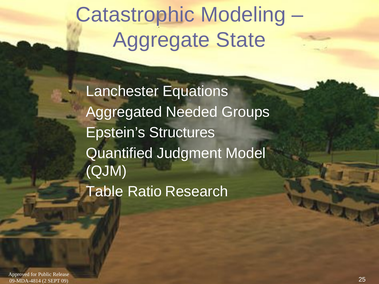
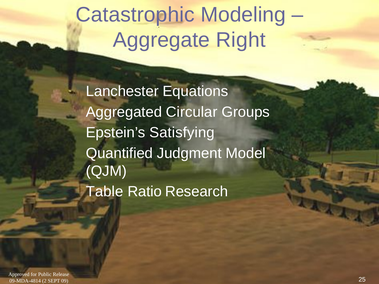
State: State -> Right (241, 40)
Needed: Needed -> Circular (192, 112)
Structures: Structures -> Satisfying (182, 133)
